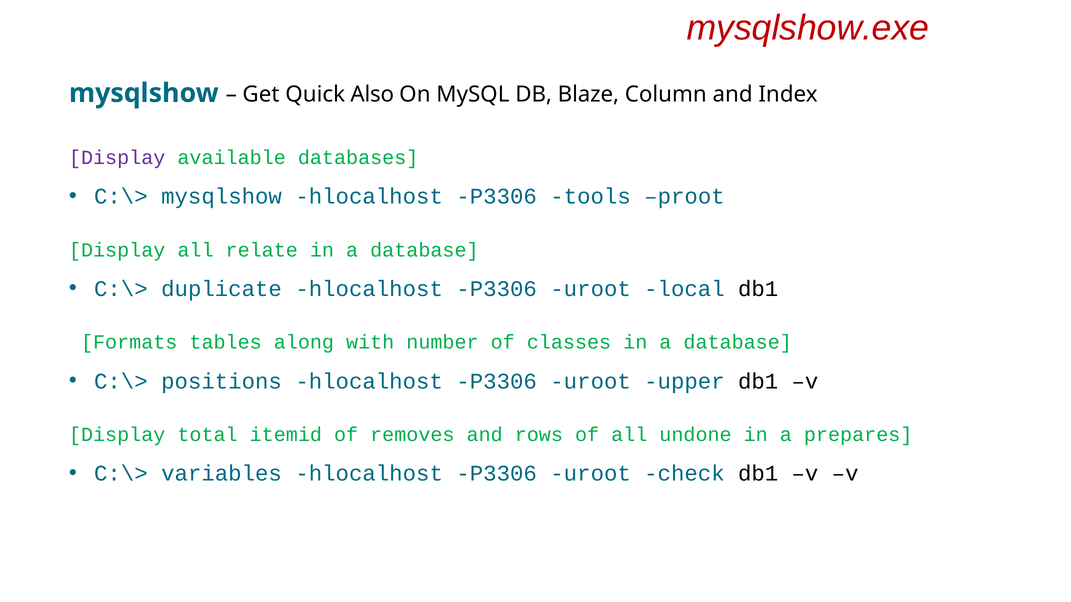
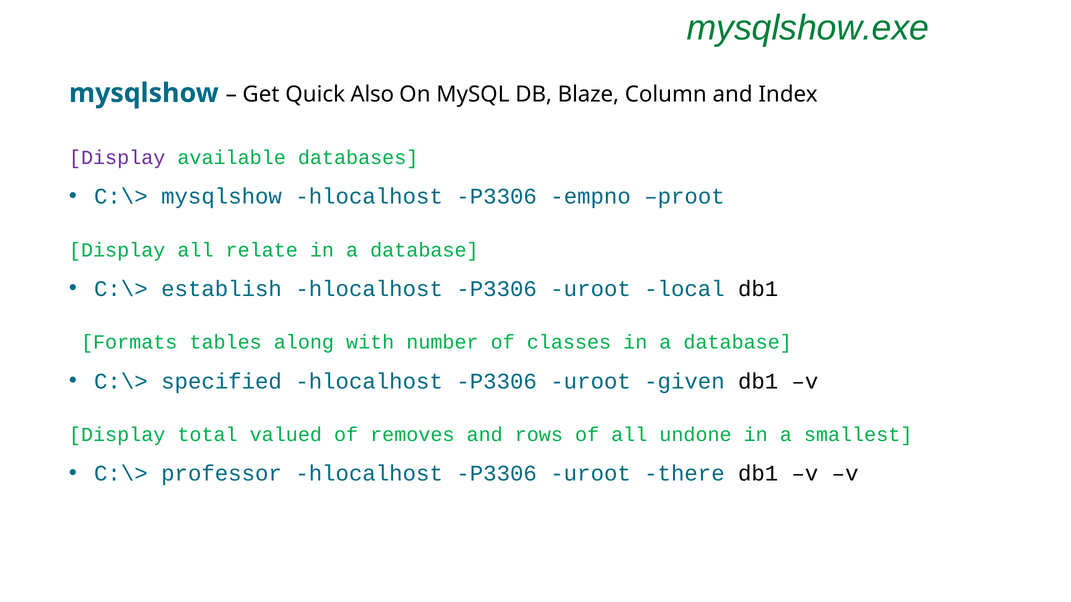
mysqlshow.exe colour: red -> green (808, 28)
tools: tools -> empno (591, 197)
duplicate: duplicate -> establish (222, 289)
positions: positions -> specified (222, 381)
upper: upper -> given (684, 381)
itemid: itemid -> valued (286, 435)
prepares: prepares -> smallest (858, 435)
variables: variables -> professor (222, 474)
check: check -> there (684, 474)
